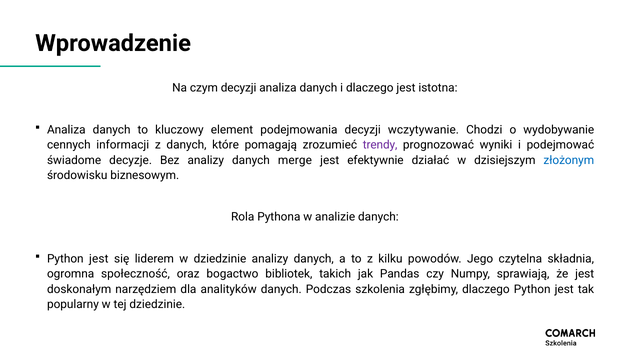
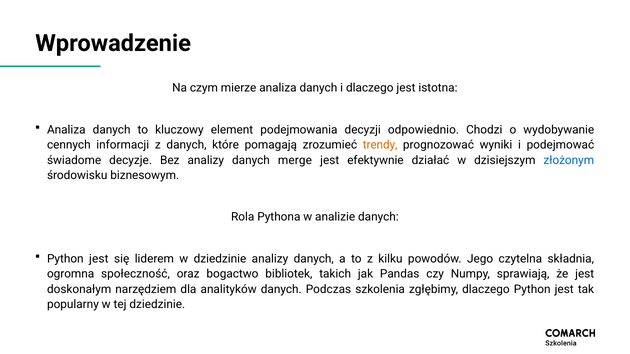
czym decyzji: decyzji -> mierze (239, 88)
wczytywanie: wczytywanie -> odpowiednio (423, 130)
trendy colour: purple -> orange (380, 145)
